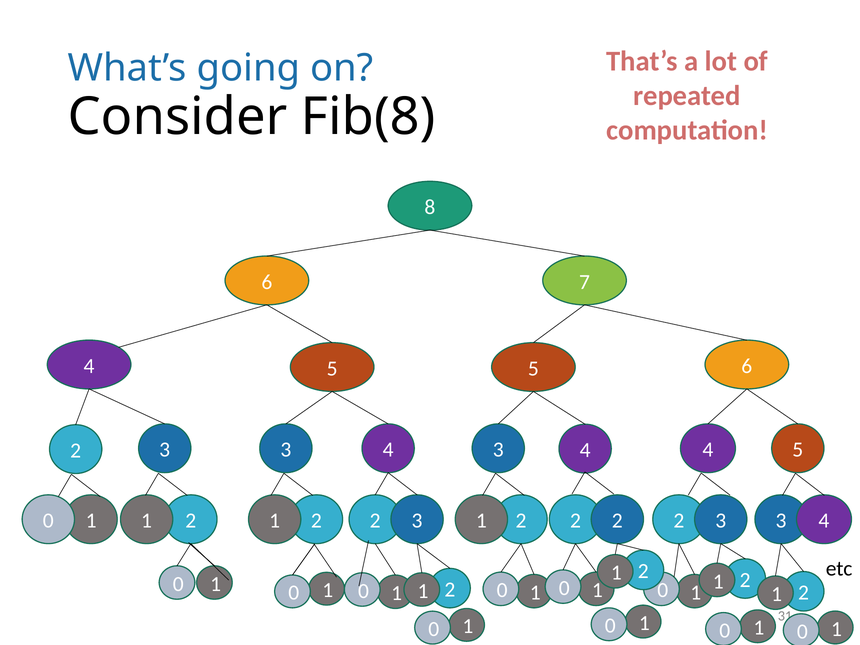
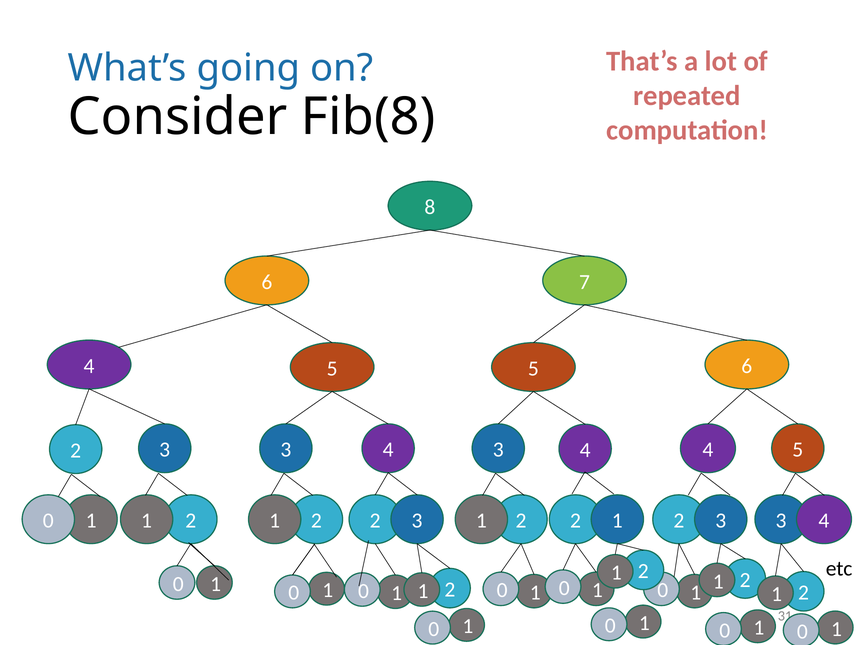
2: 2 -> 1 (617, 521)
